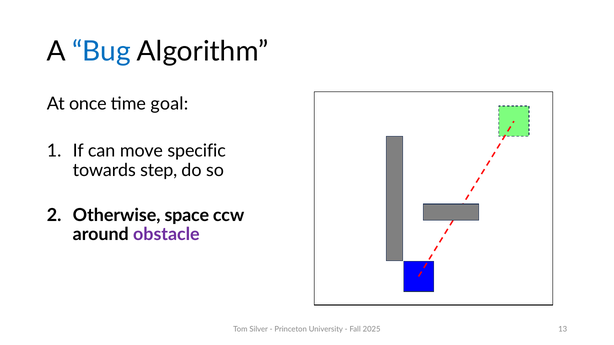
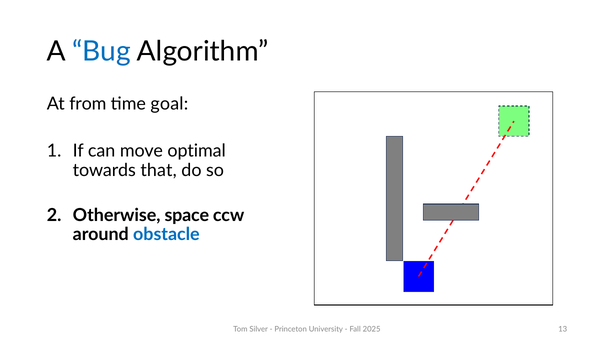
once: once -> from (88, 104)
specific: specific -> optimal (197, 151)
step: step -> that (159, 170)
obstacle colour: purple -> blue (166, 235)
